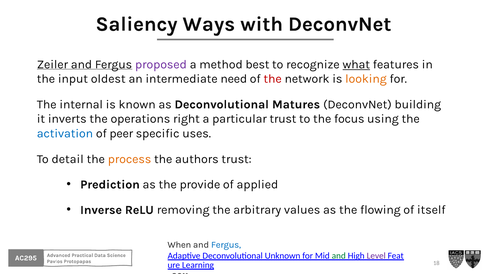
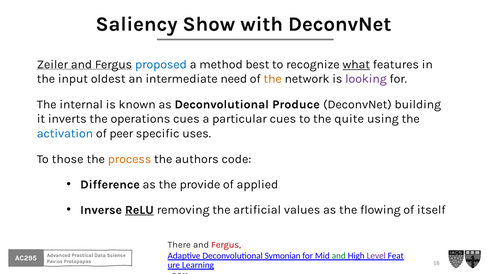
Ways: Ways -> Show (209, 24)
proposed colour: purple -> blue (161, 64)
the colour: red -> orange (273, 79)
looking colour: orange -> purple (366, 79)
Matures: Matures -> Produce (296, 104)
operations right: right -> cues (186, 119)
particular trust: trust -> cues (283, 119)
focus: focus -> quite (349, 119)
detail: detail -> those (68, 159)
authors trust: trust -> code (236, 159)
Prediction: Prediction -> Difference (110, 184)
ReLU underline: none -> present (139, 210)
arbitrary: arbitrary -> artificial (257, 210)
When: When -> There (179, 245)
Fergus colour: blue -> red (226, 245)
Unknown: Unknown -> Symonian (283, 256)
